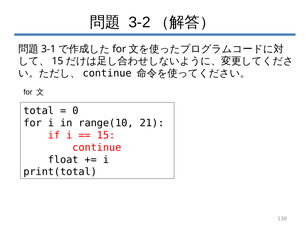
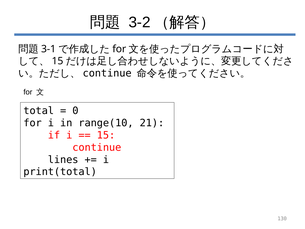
float: float -> lines (63, 159)
